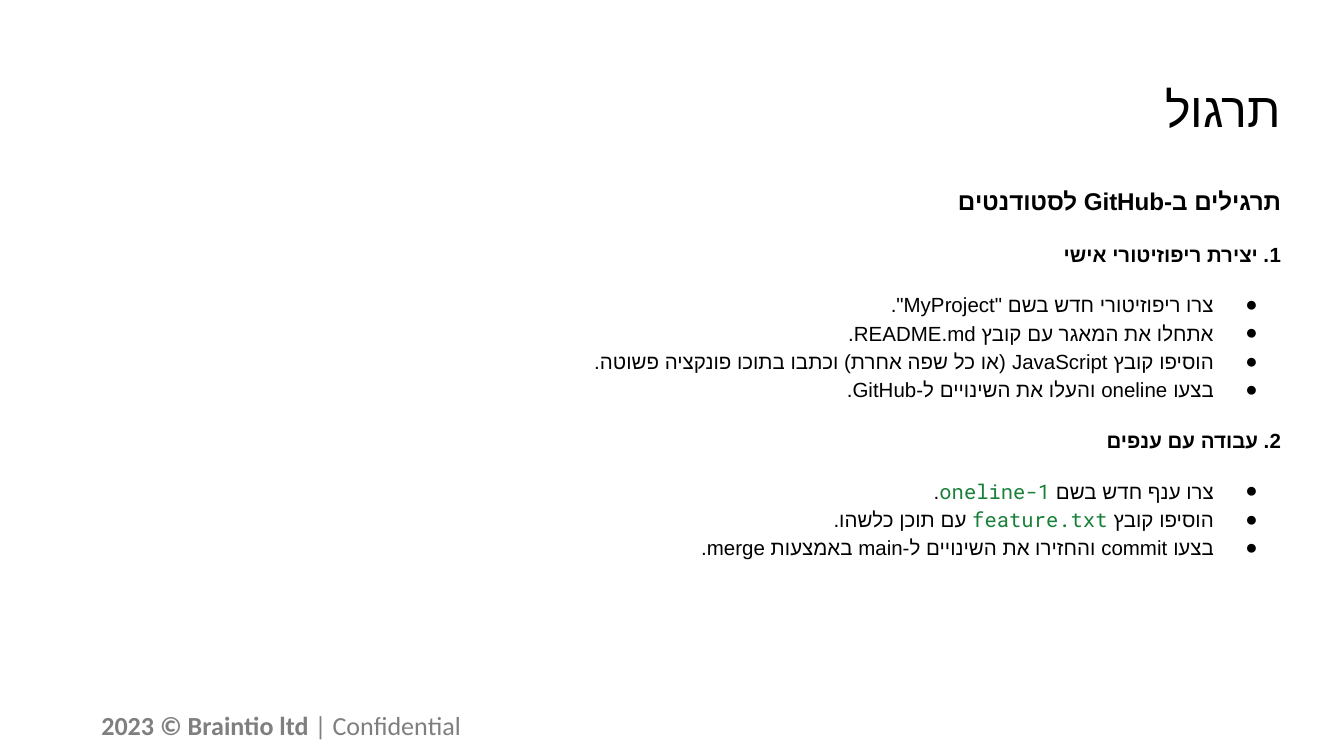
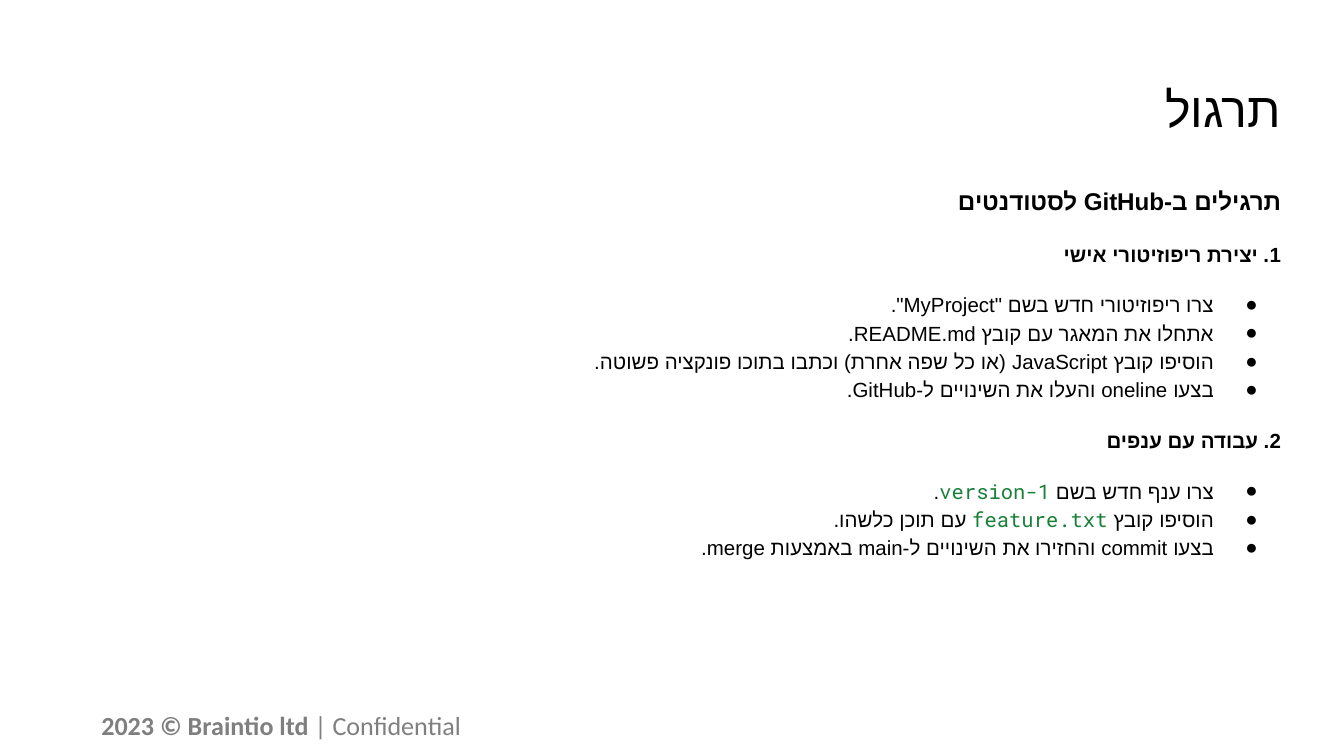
oneline-1: oneline-1 -> version-1 (995, 492)
